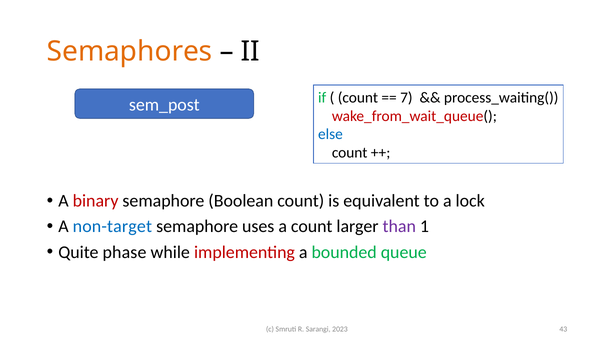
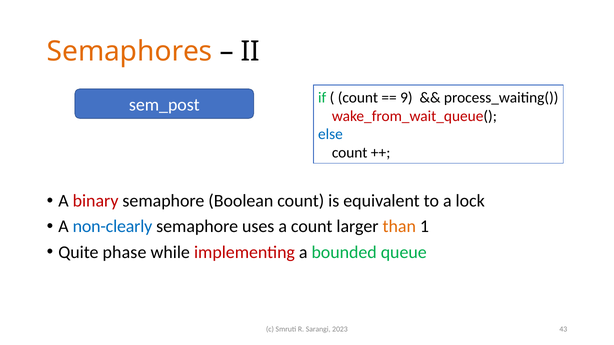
7: 7 -> 9 (406, 98)
non-target: non-target -> non-clearly (113, 227)
than colour: purple -> orange (399, 227)
